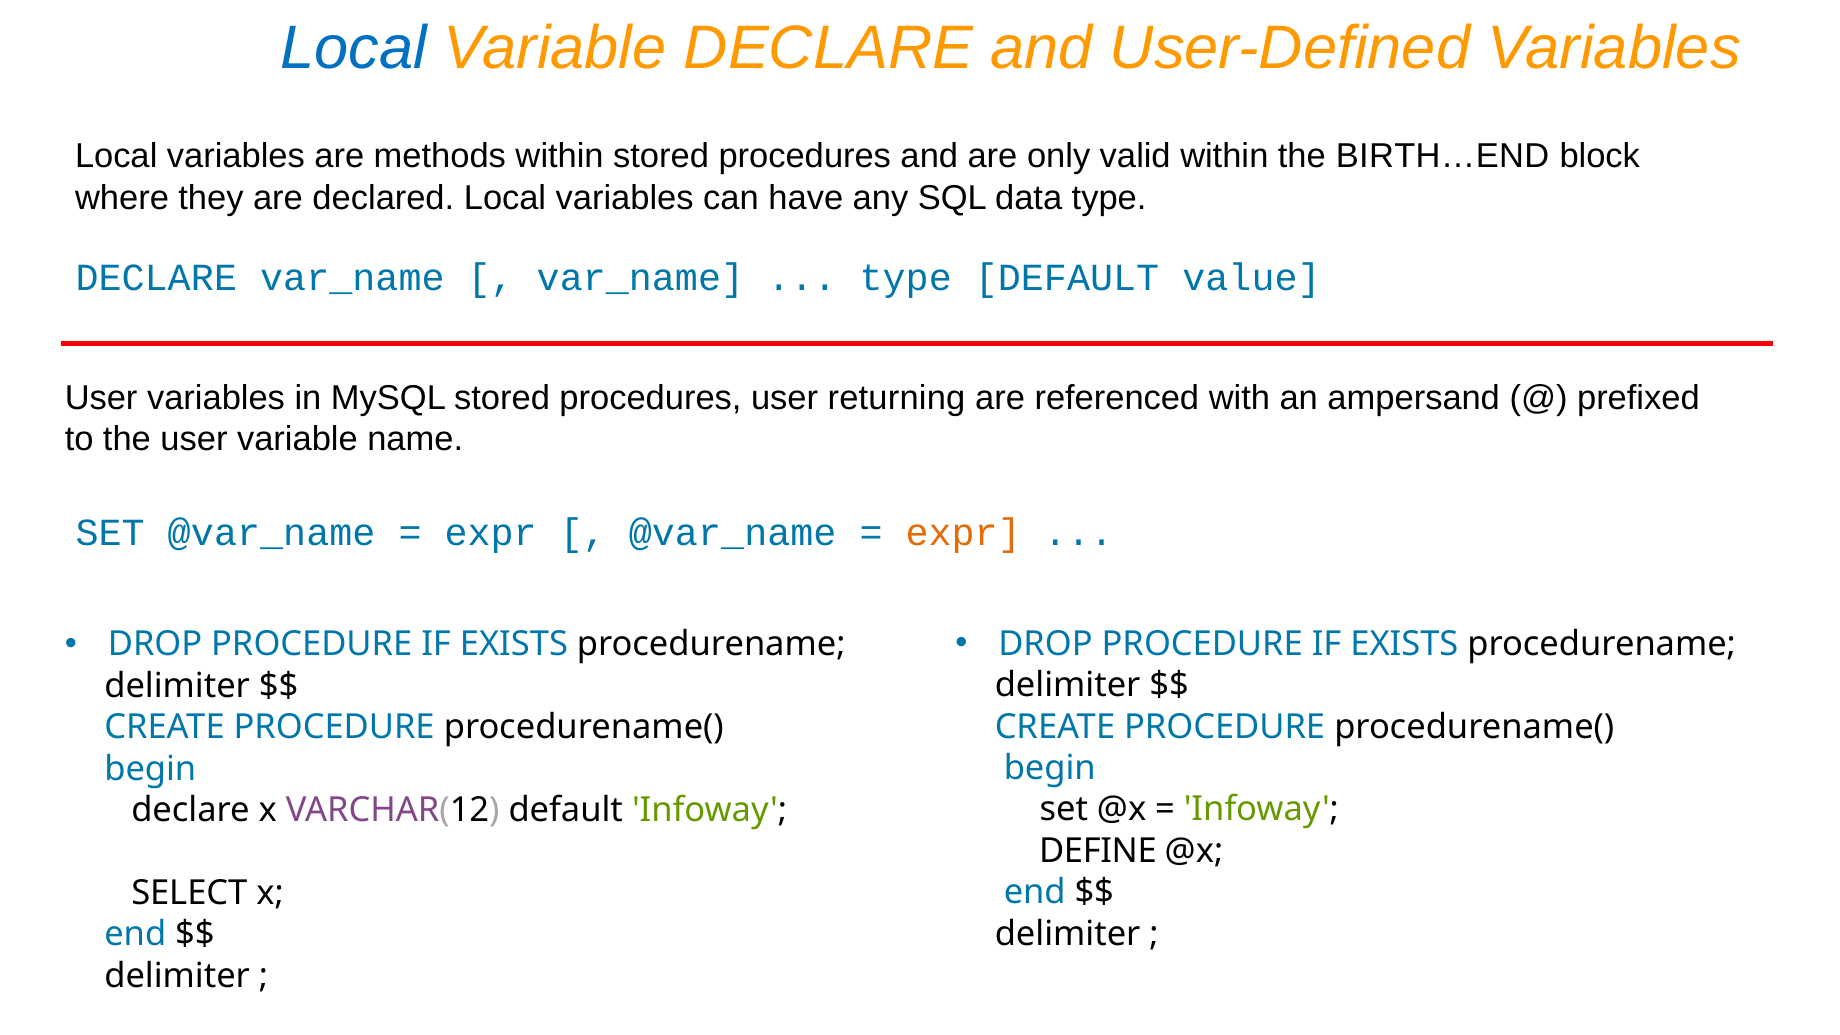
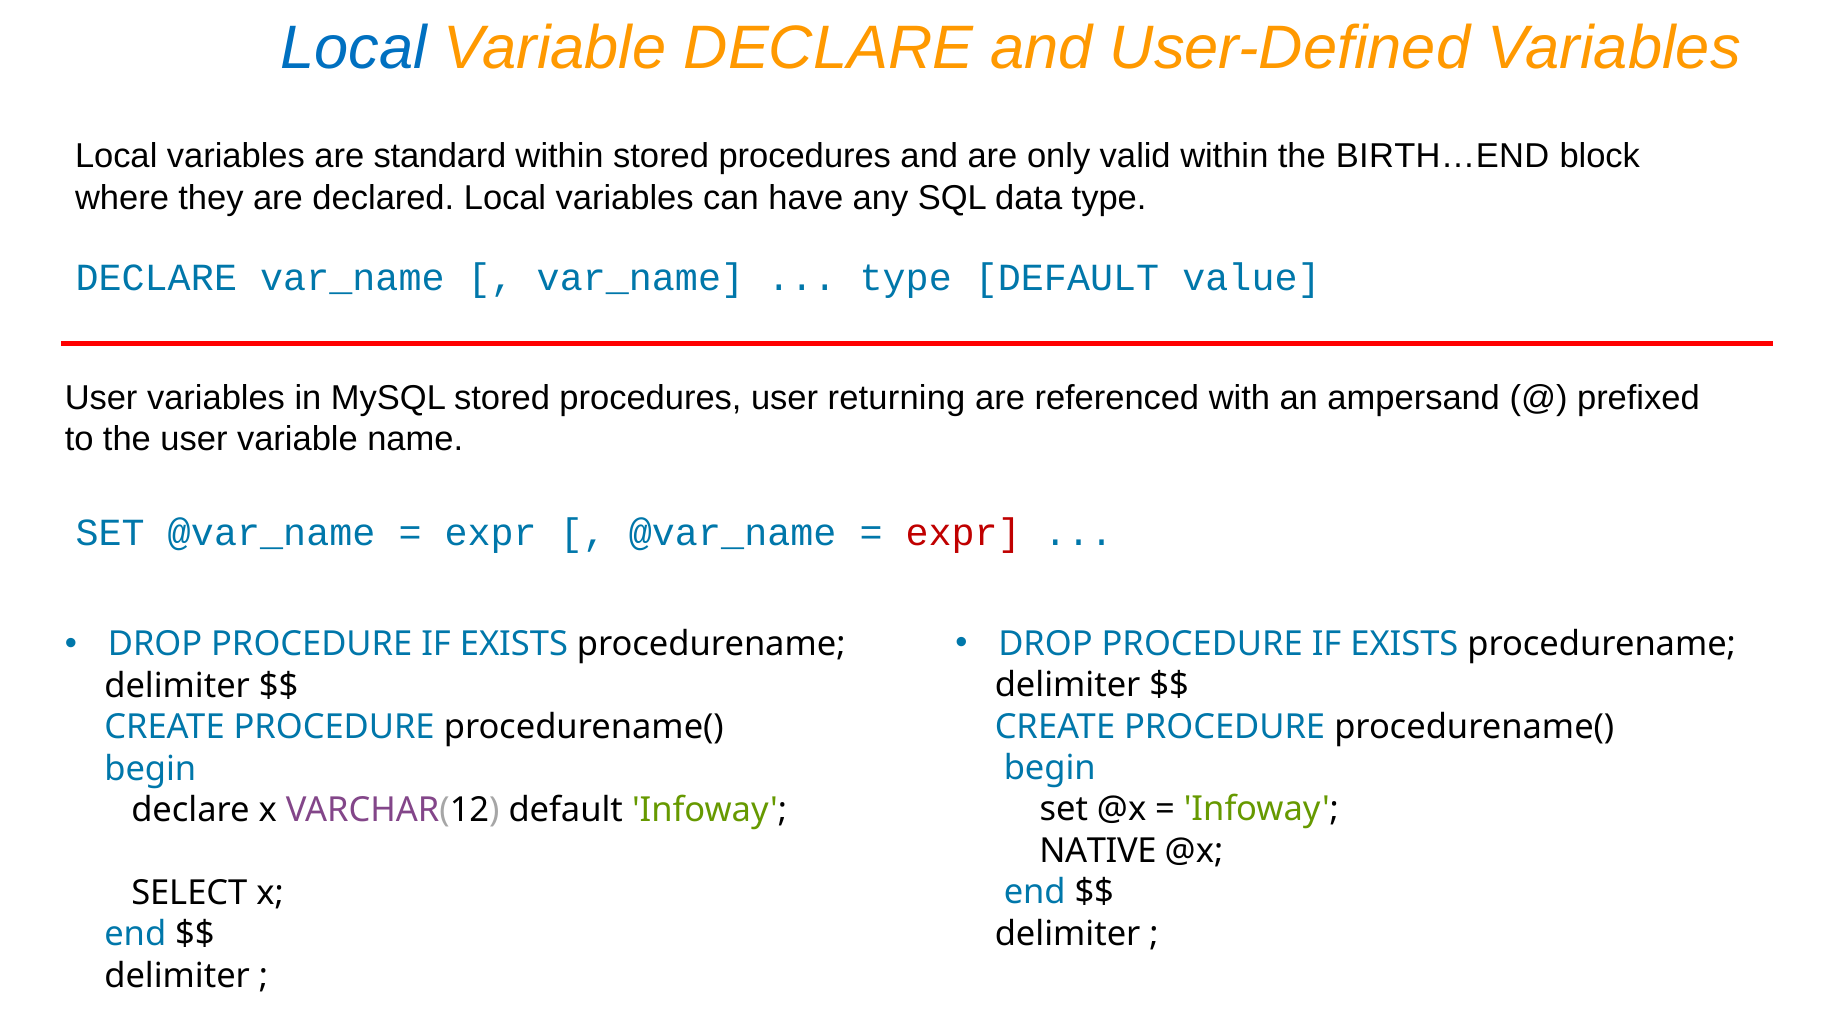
methods: methods -> standard (440, 156)
expr colour: orange -> red (963, 533)
DEFINE: DEFINE -> NATIVE (1098, 851)
